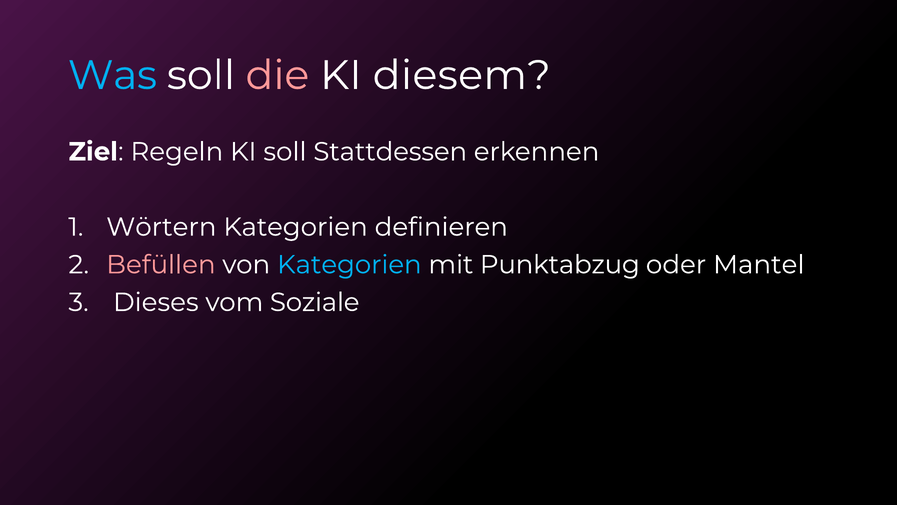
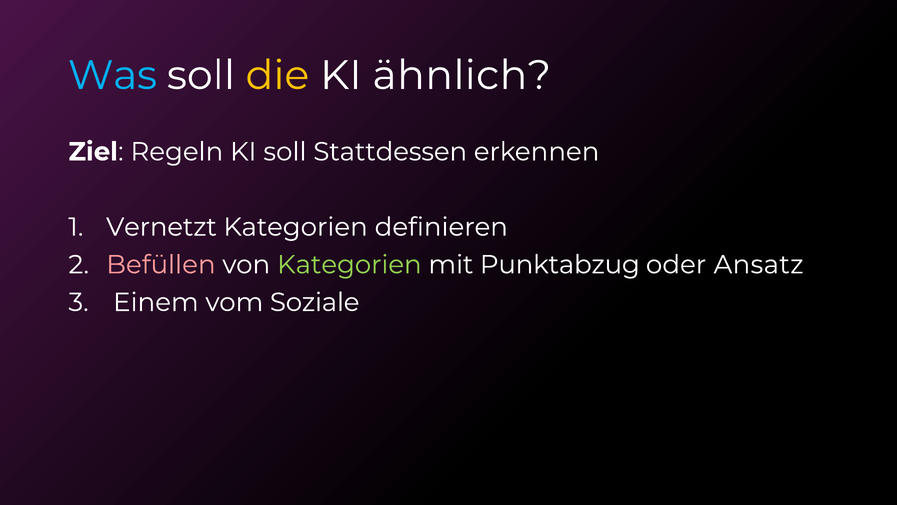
die colour: pink -> yellow (277, 75)
diesem: diesem -> ähnlich (462, 75)
Wörtern: Wörtern -> Vernetzt (161, 227)
Kategorien colour: light blue -> light green (349, 264)
Mantel: Mantel -> Ansatz (759, 264)
Dieses: Dieses -> Einem (156, 302)
